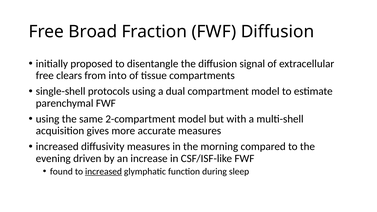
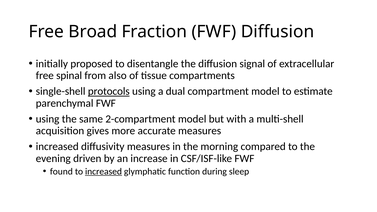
clears: clears -> spinal (69, 76)
into: into -> also (118, 76)
protocols underline: none -> present (109, 91)
